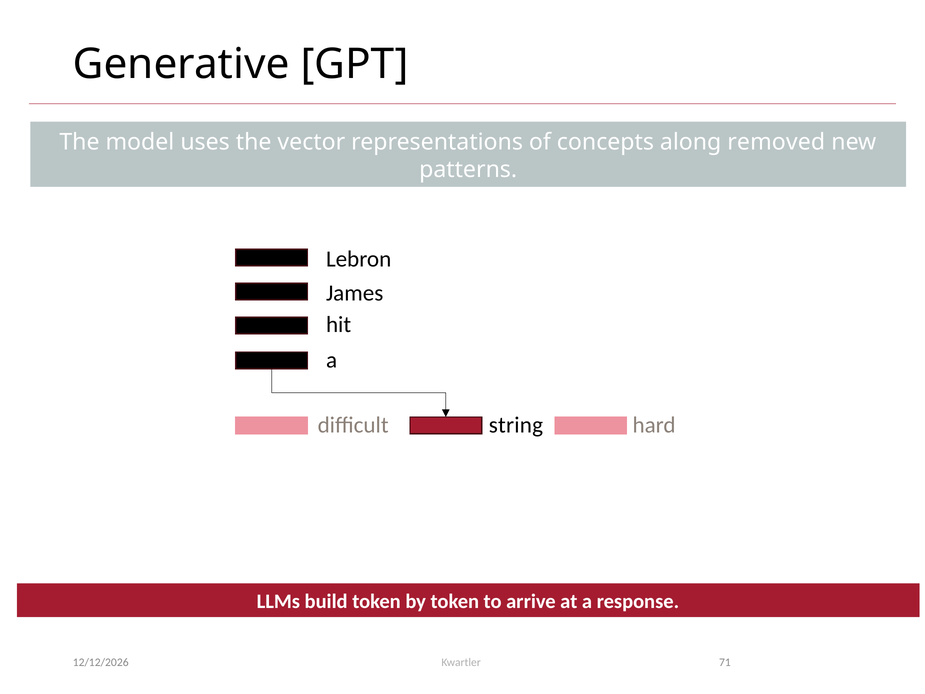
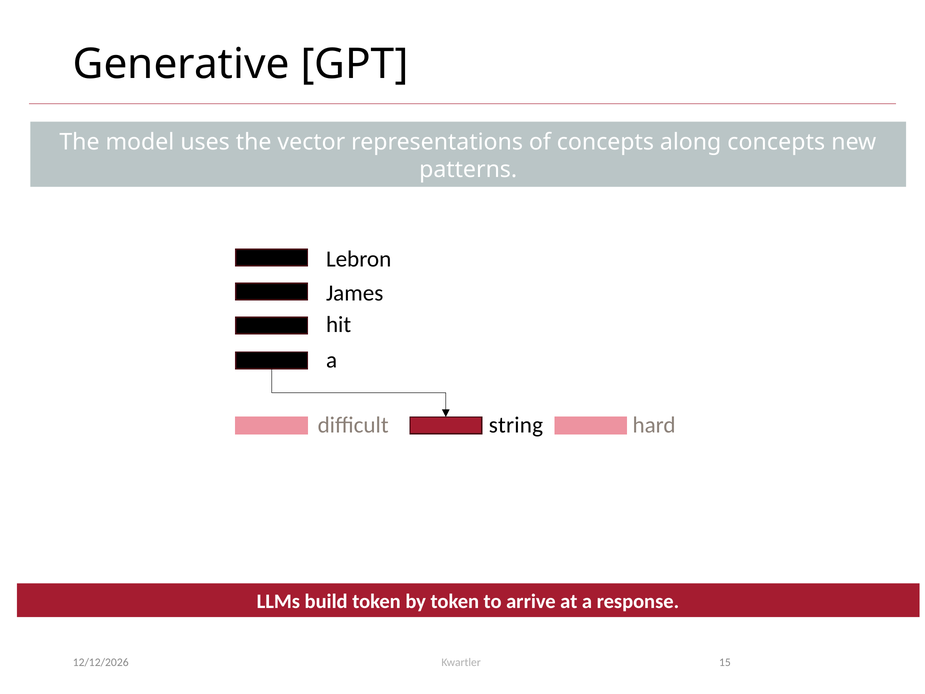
along removed: removed -> concepts (776, 142)
71: 71 -> 15 (725, 662)
